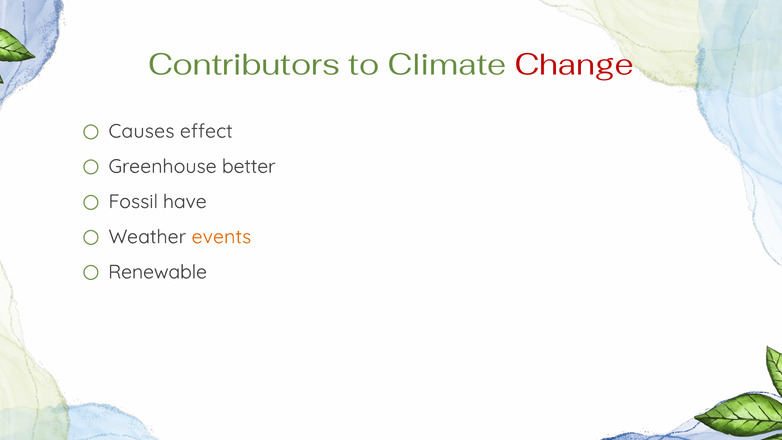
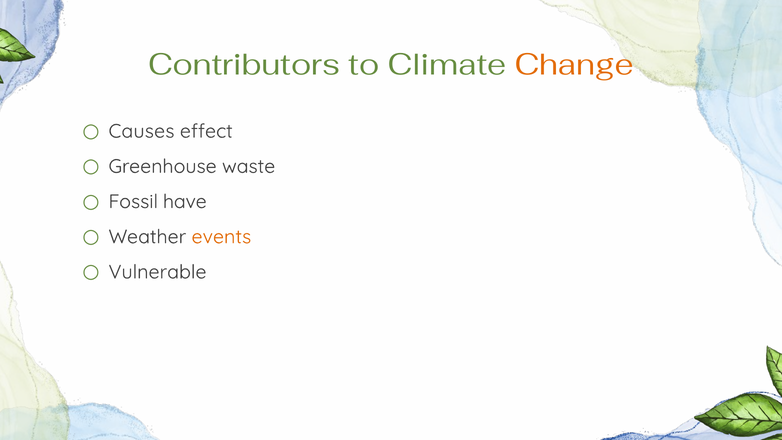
Change colour: red -> orange (574, 65)
better: better -> waste (249, 166)
Renewable: Renewable -> Vulnerable (158, 272)
